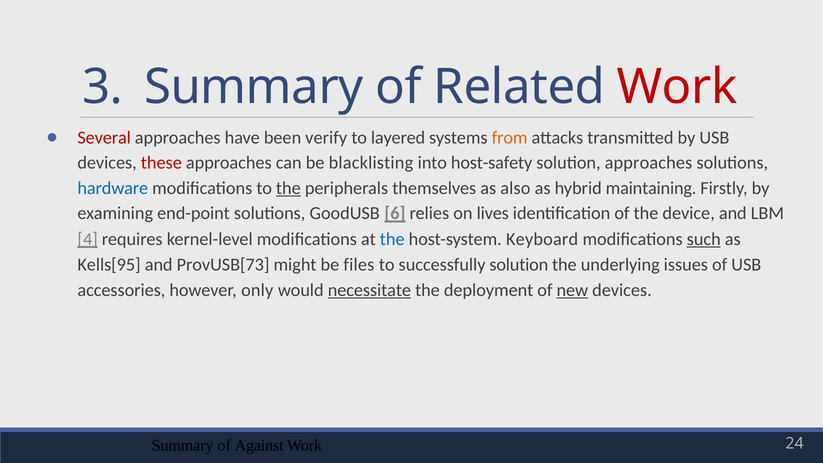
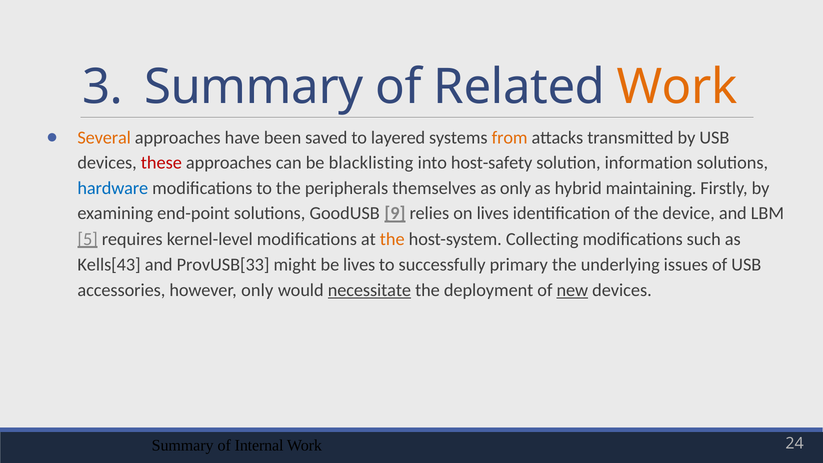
Work colour: red -> orange (677, 87)
Several colour: red -> orange (104, 138)
verify: verify -> saved (326, 138)
solution approaches: approaches -> information (649, 163)
the underline: present -> none (288, 188)
as also: also -> only (516, 188)
6: 6 -> 9 (395, 213)
4: 4 -> 5 (88, 239)
the colour: blue -> orange (392, 239)
Keyboard: Keyboard -> Collecting (542, 239)
such underline: present -> none (704, 239)
Kells[95: Kells[95 -> Kells[43 (109, 265)
ProvUSB[73: ProvUSB[73 -> ProvUSB[33 (223, 265)
be files: files -> lives (359, 265)
successfully solution: solution -> primary (519, 265)
Against: Against -> Internal (259, 445)
